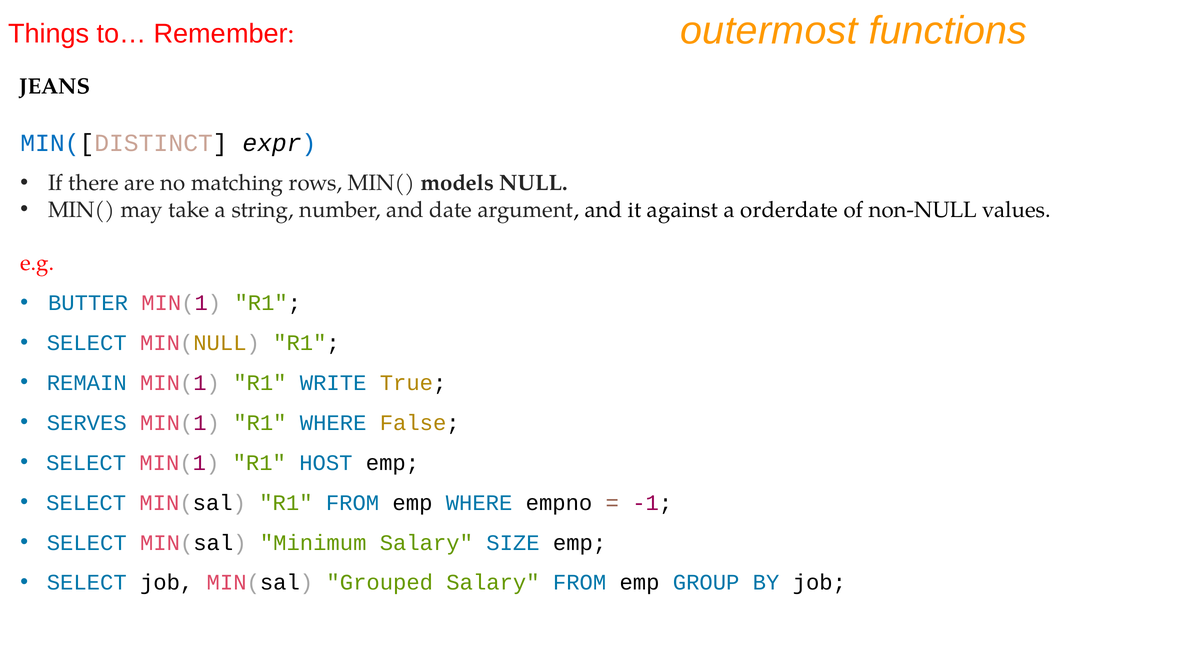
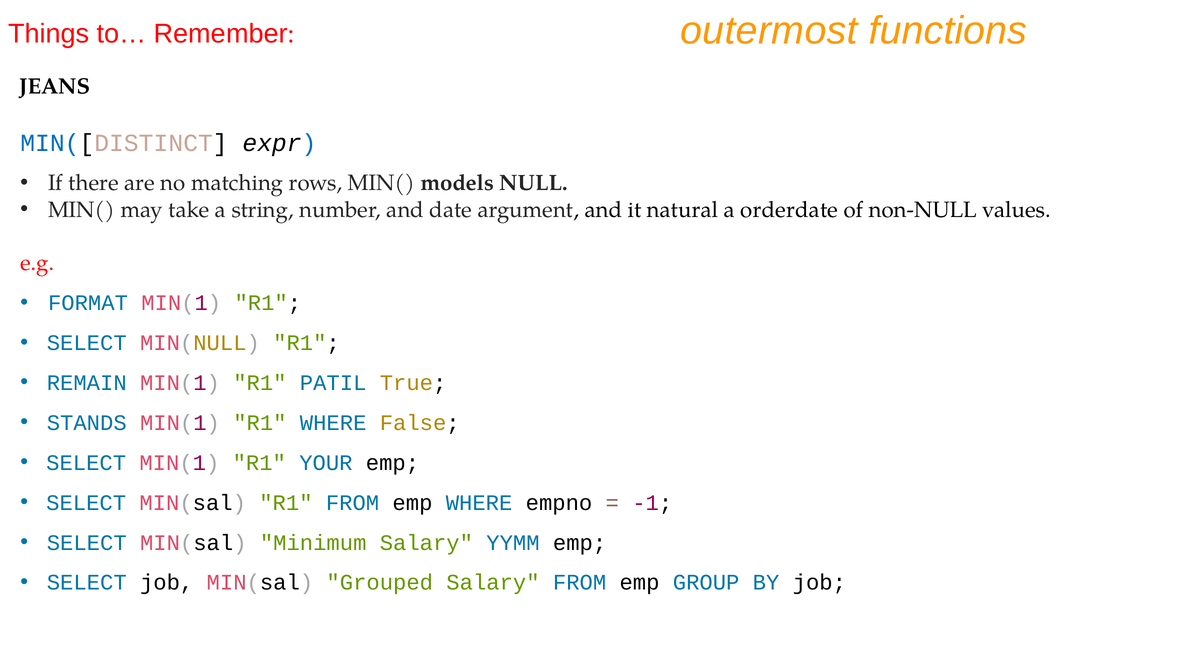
against: against -> natural (683, 210)
BUTTER: BUTTER -> FORMAT (88, 303)
WRITE: WRITE -> PATIL (333, 383)
SERVES: SERVES -> STANDS (87, 423)
HOST: HOST -> YOUR (326, 463)
SIZE: SIZE -> YYMM (513, 543)
